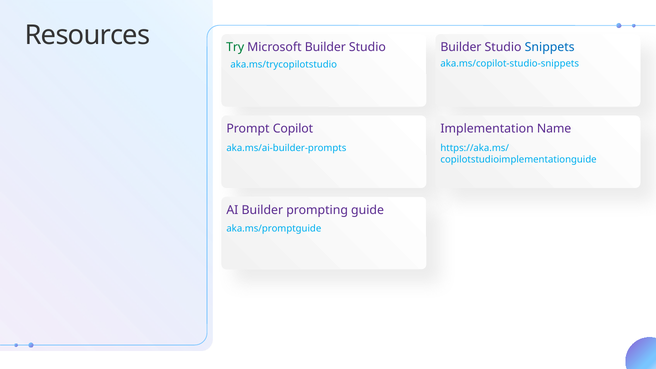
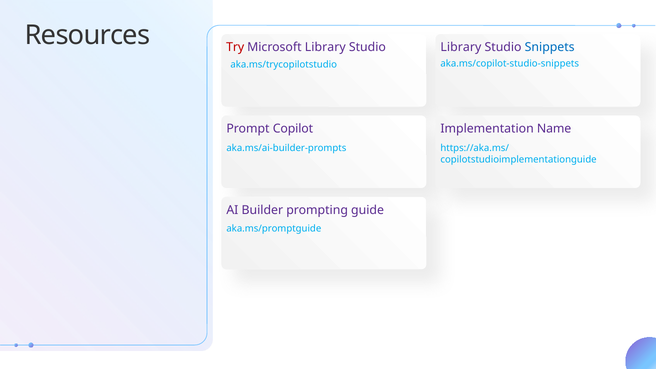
Try colour: green -> red (235, 47)
Microsoft Builder: Builder -> Library (325, 47)
Builder: Builder -> Library (461, 47)
